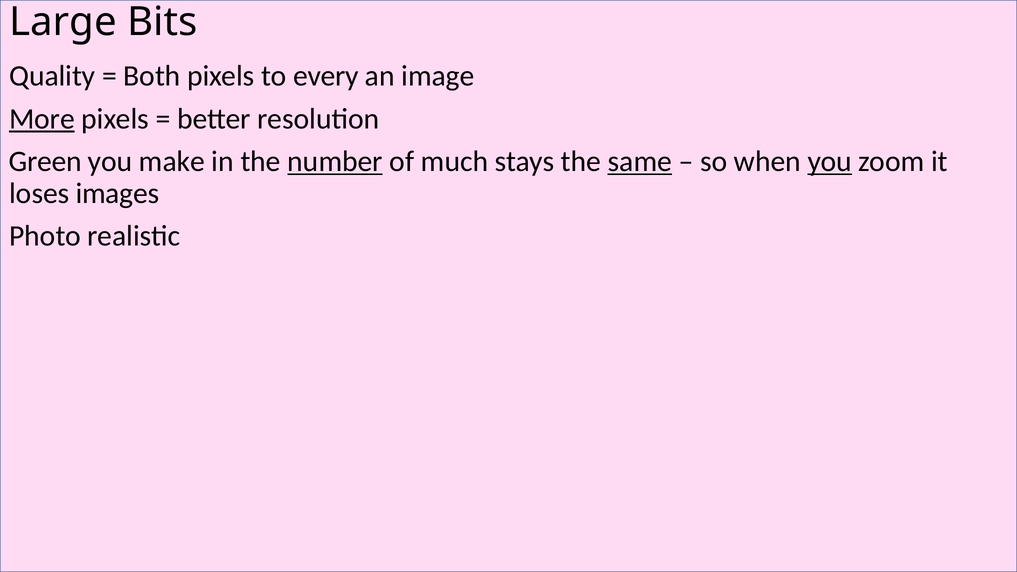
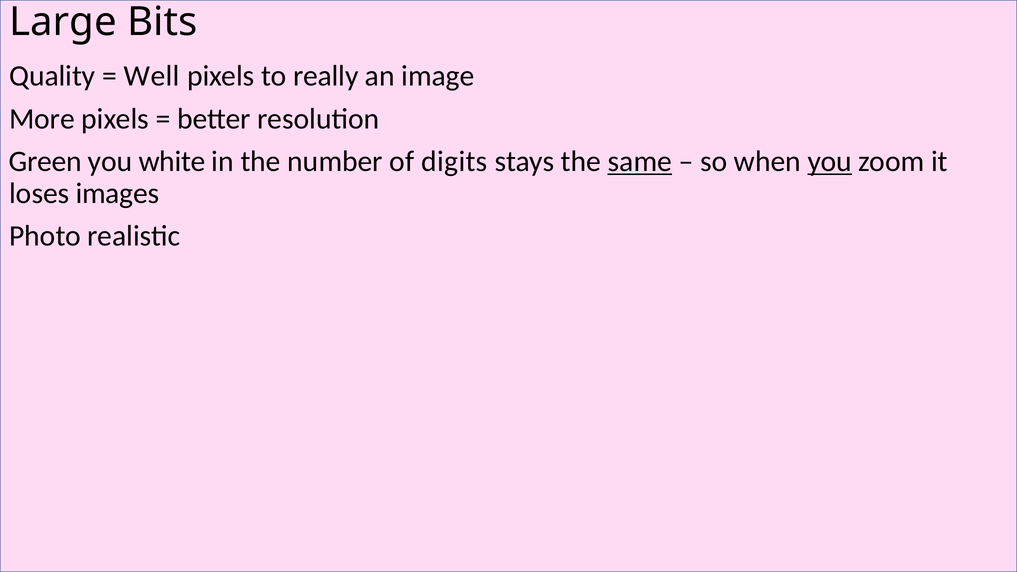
Both: Both -> Well (152, 76)
every: every -> really (326, 76)
More underline: present -> none (42, 119)
make: make -> white (172, 161)
number underline: present -> none (335, 161)
much: much -> digits (454, 161)
